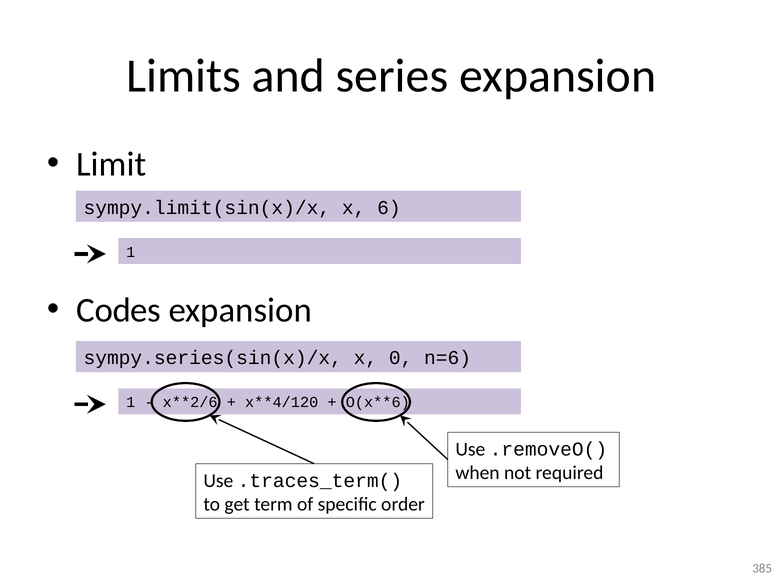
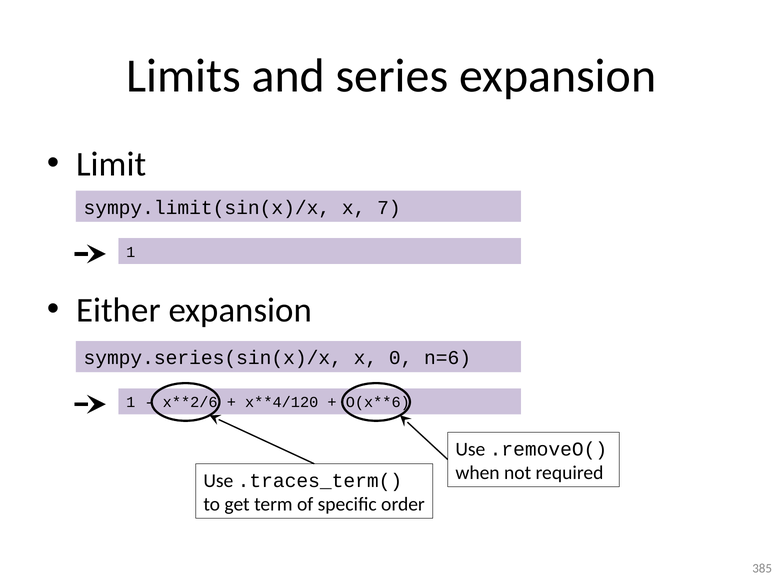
6: 6 -> 7 (389, 208)
Codes: Codes -> Either (119, 310)
